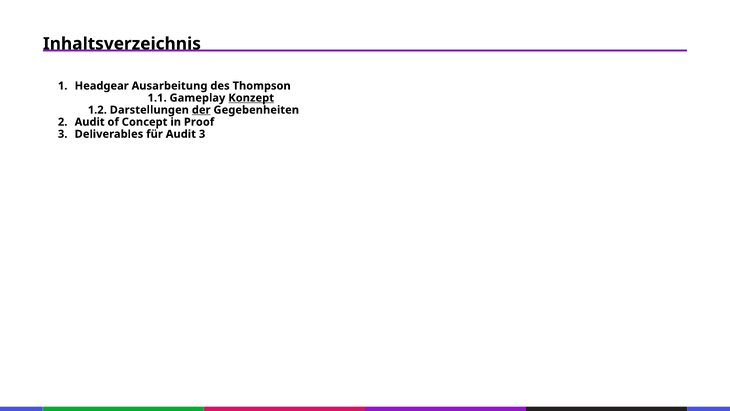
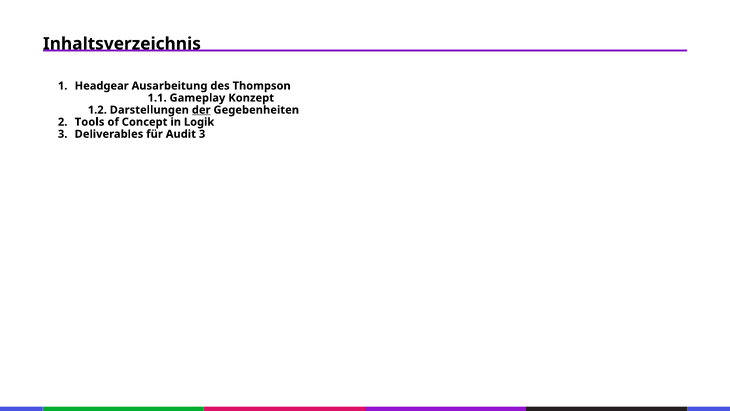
Konzept underline: present -> none (251, 98)
Audit: Audit -> Tools (90, 122)
Proof: Proof -> Logik (199, 122)
